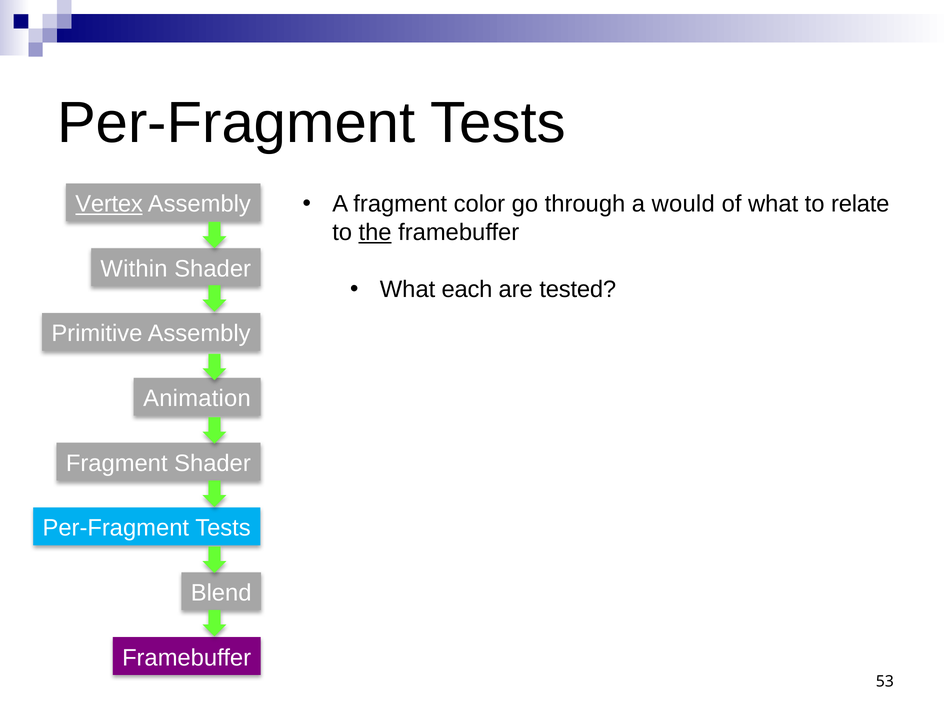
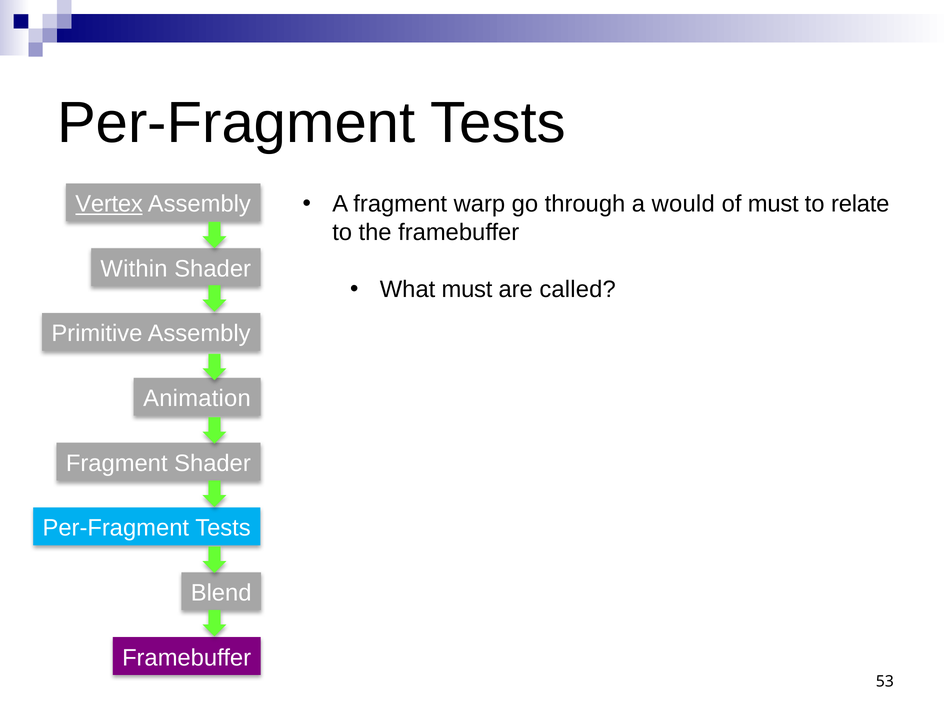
color: color -> warp (479, 204)
of what: what -> must (773, 204)
the underline: present -> none (375, 233)
What each: each -> must (467, 290)
tested: tested -> called (578, 290)
